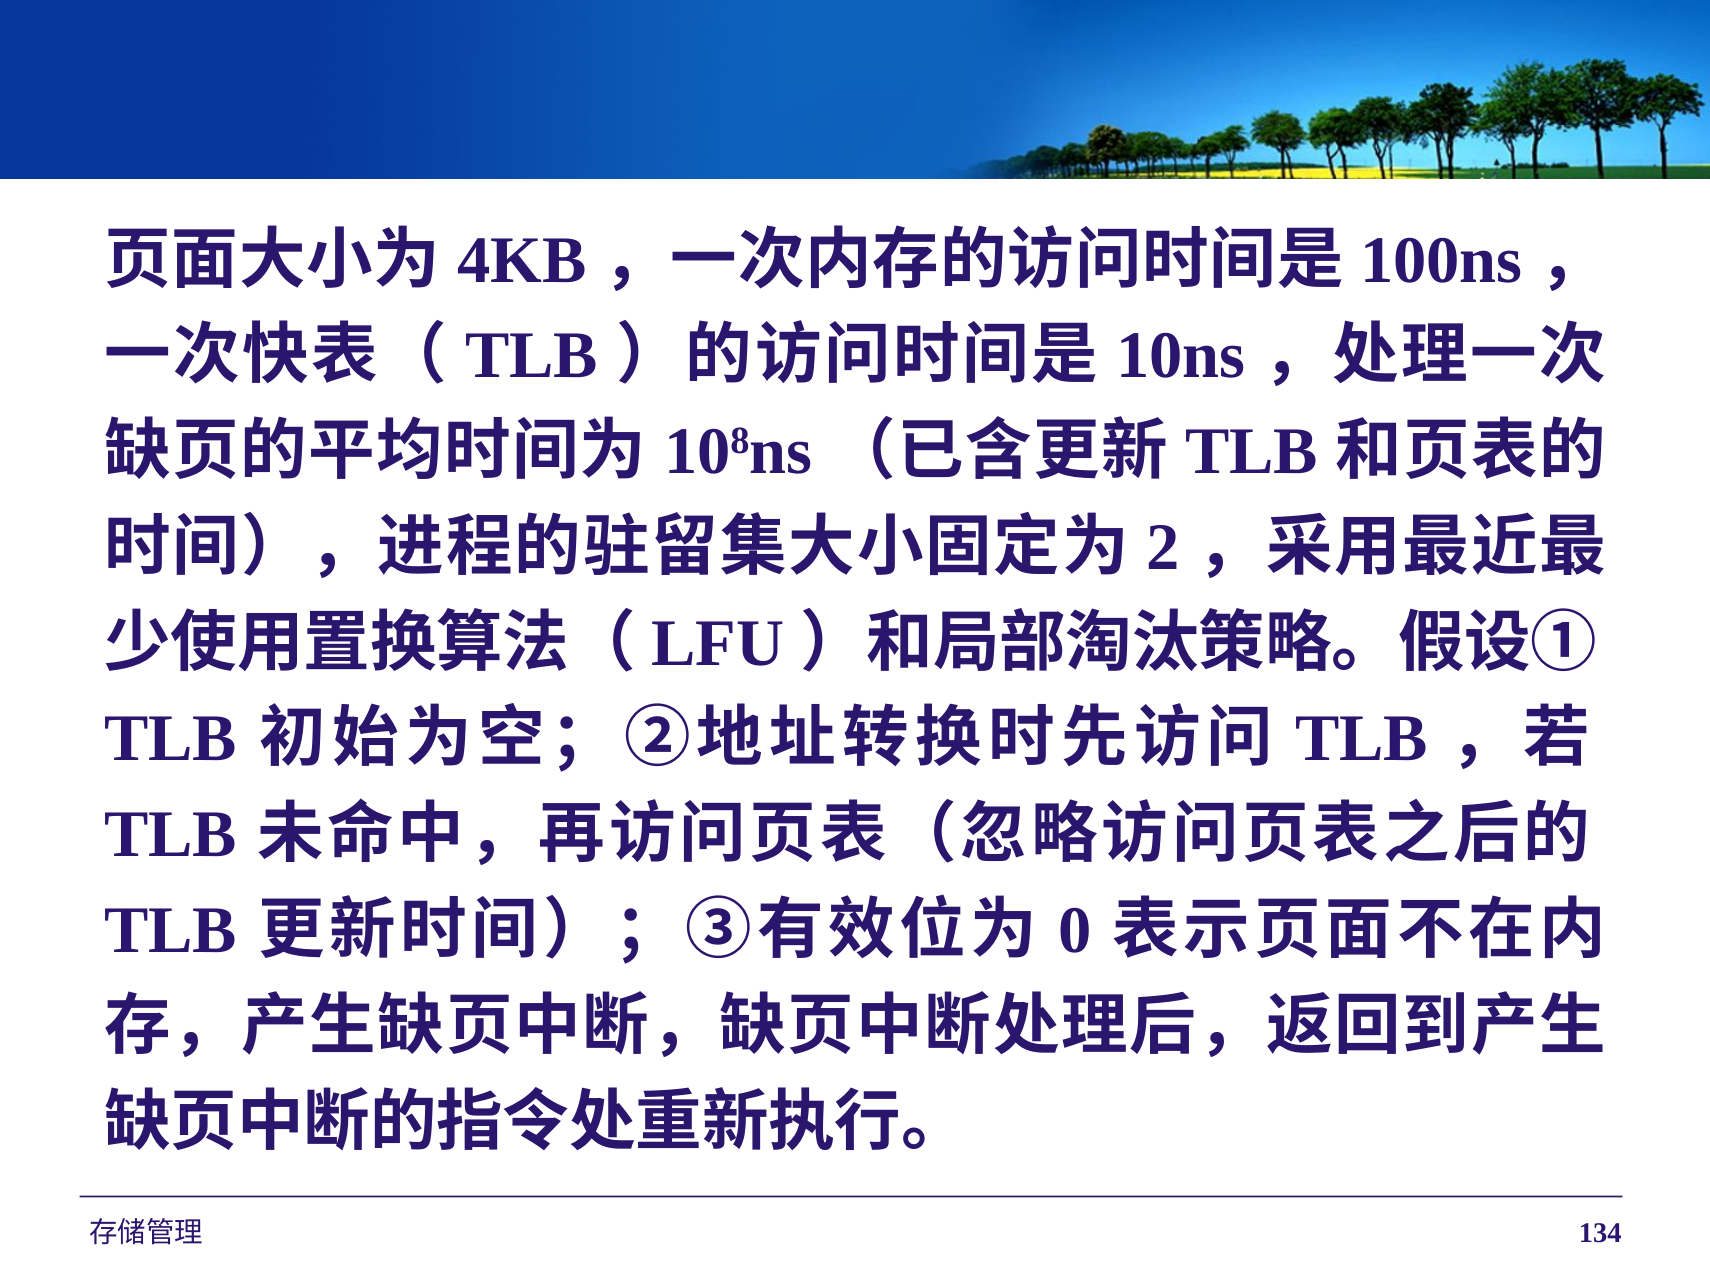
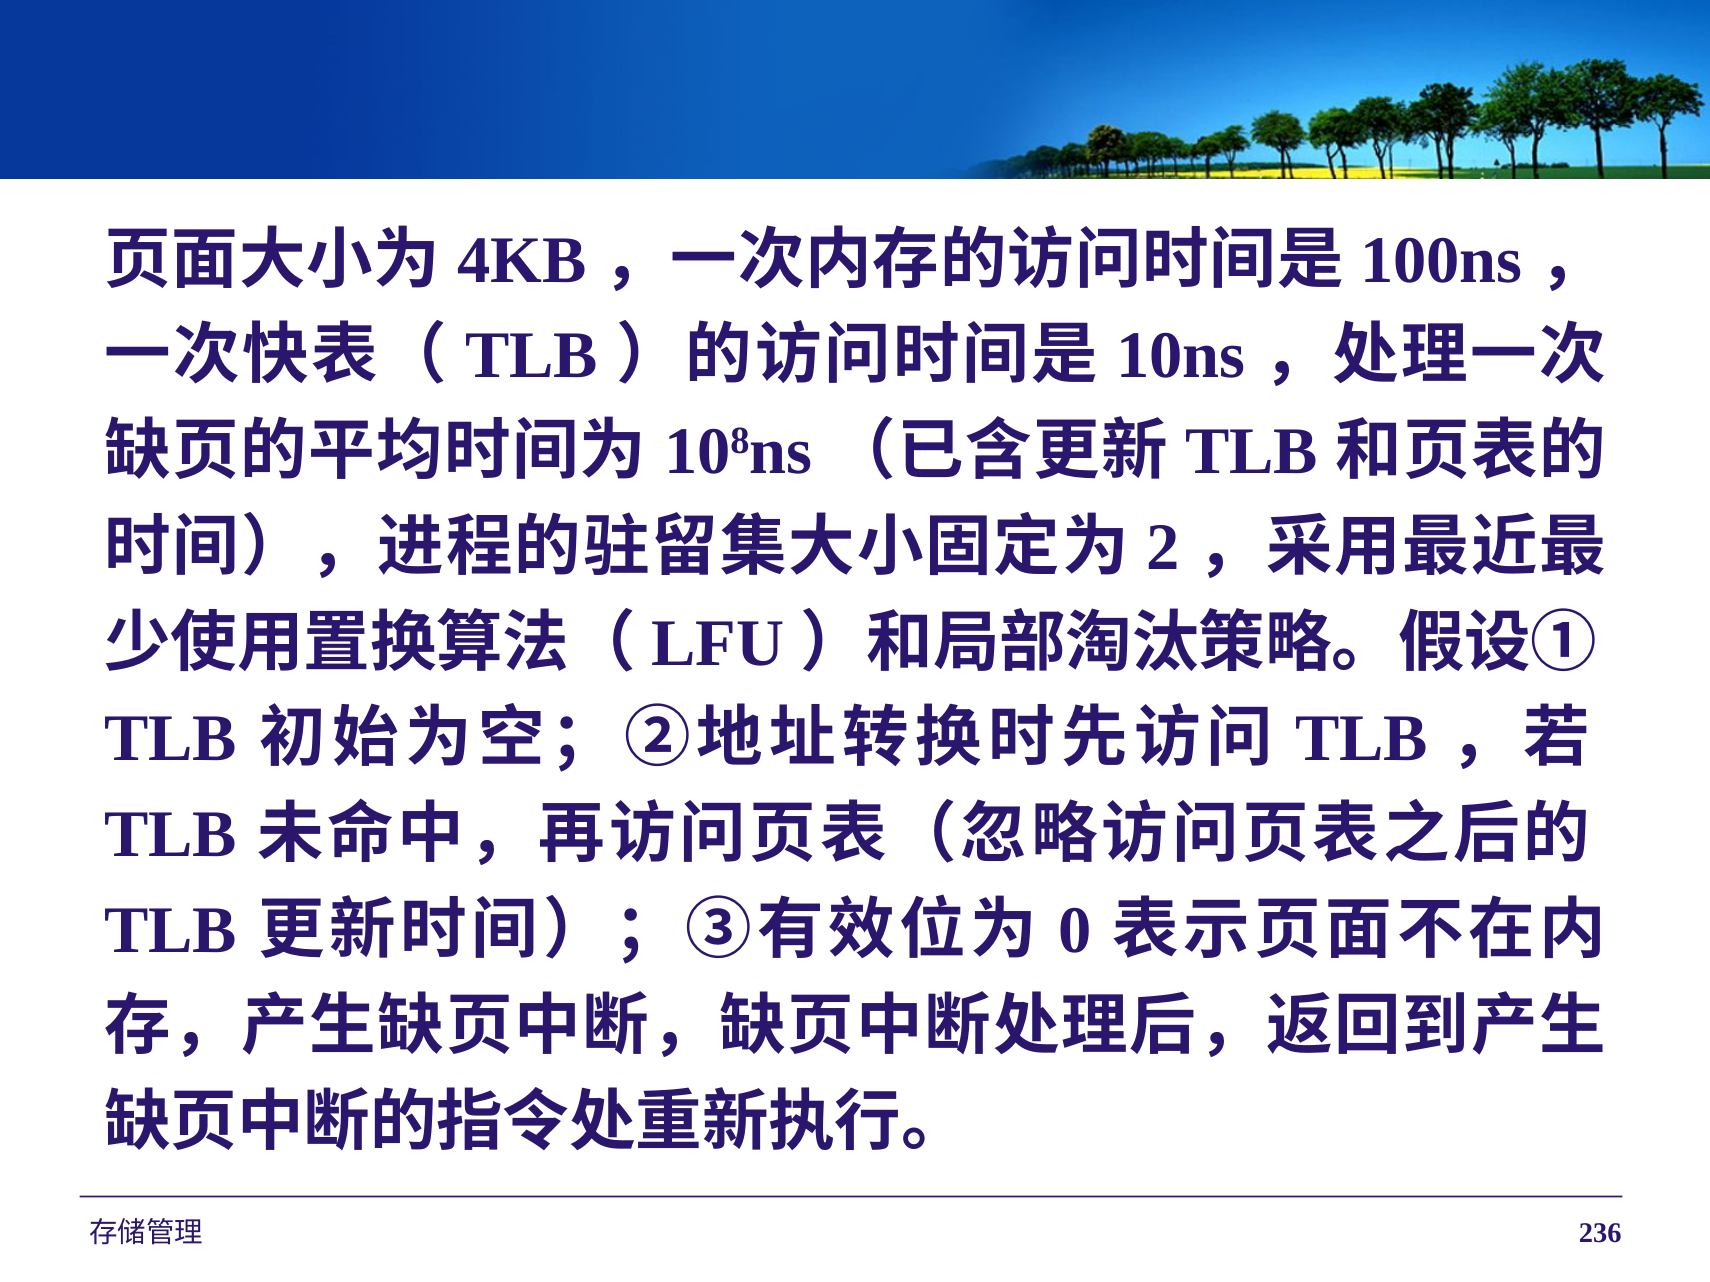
134: 134 -> 236 (1600, 1234)
